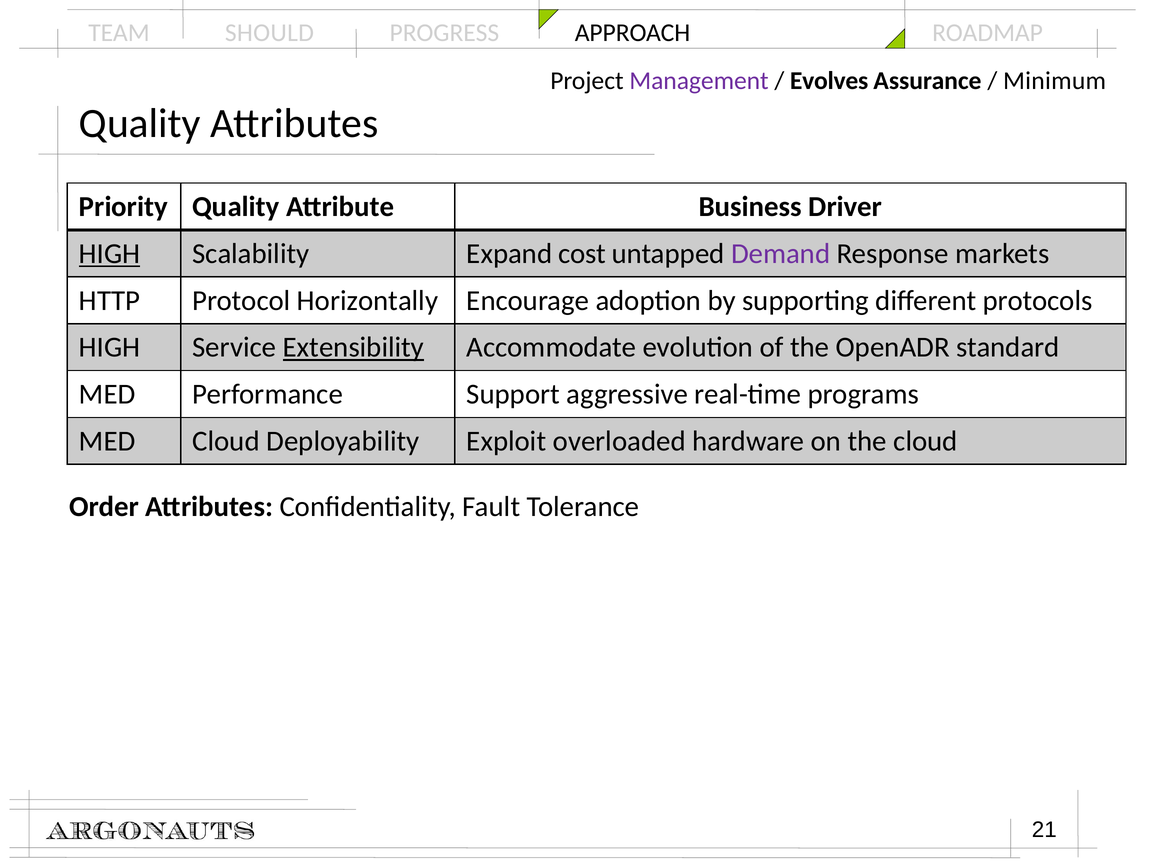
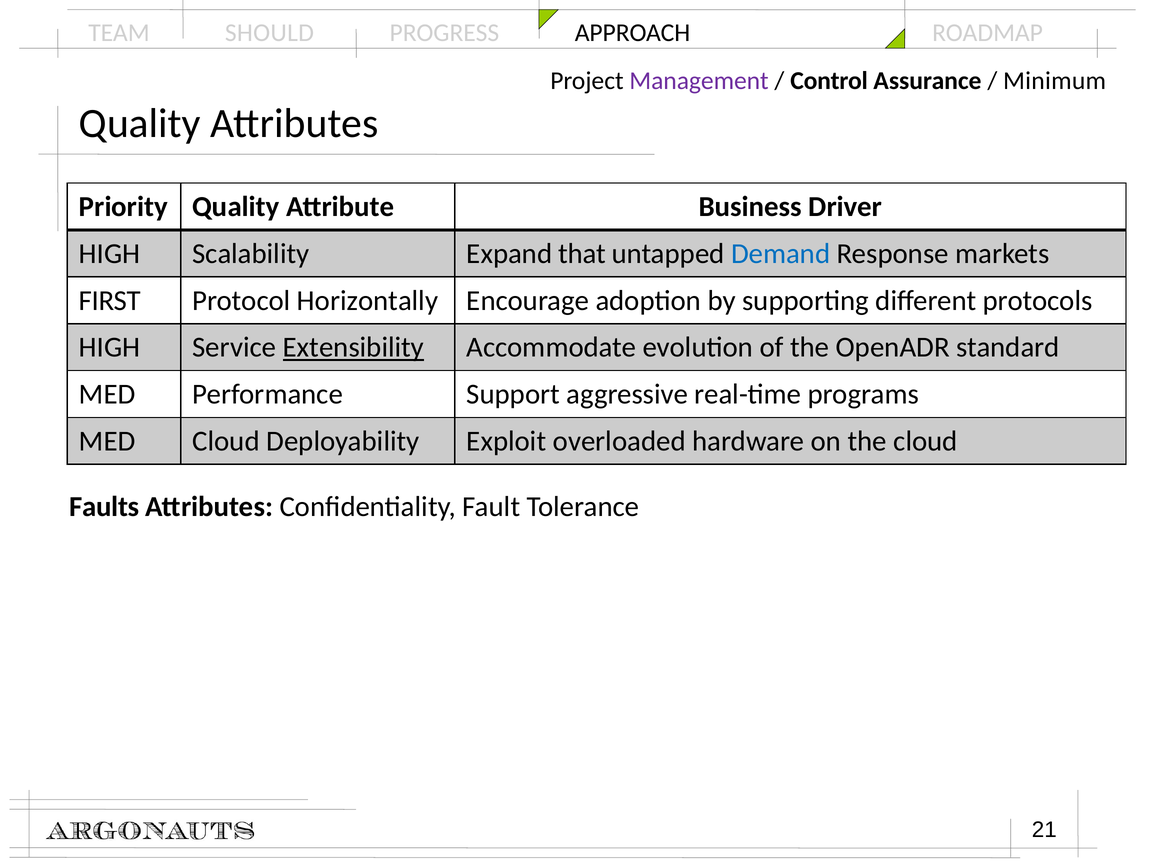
Evolves: Evolves -> Control (829, 81)
HIGH underline: present -> none (110, 253)
cost: cost -> that (582, 253)
Demand colour: purple -> blue (781, 253)
HTTP: HTTP -> FIRST (110, 300)
Order: Order -> Faults (104, 506)
